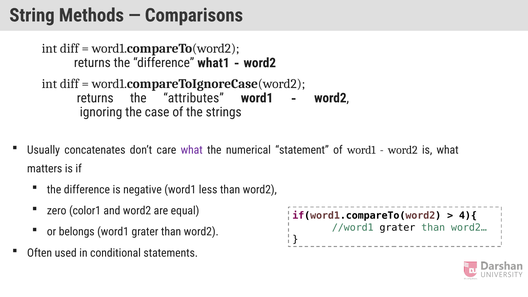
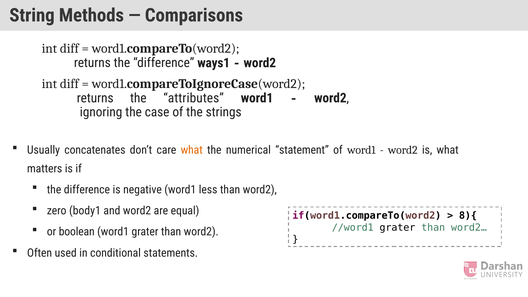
what1: what1 -> ways1 (214, 63)
what colour: purple -> orange (192, 150)
color1: color1 -> body1 (85, 211)
4){: 4){ -> 8){ (468, 216)
belongs: belongs -> boolean (77, 232)
